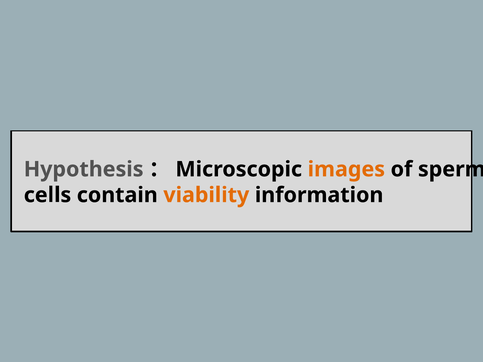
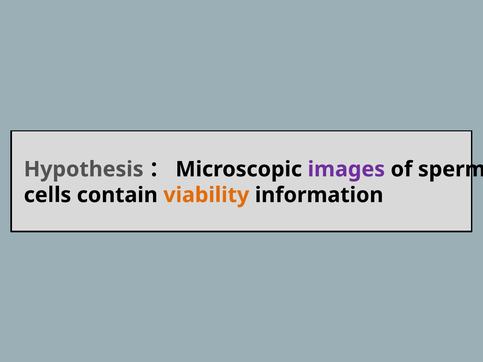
images colour: orange -> purple (346, 169)
